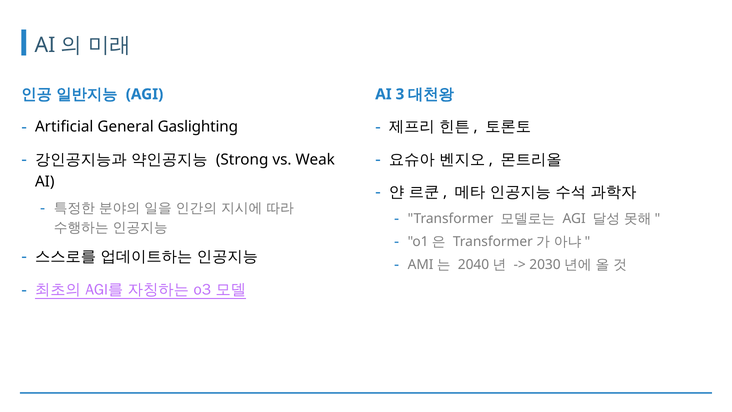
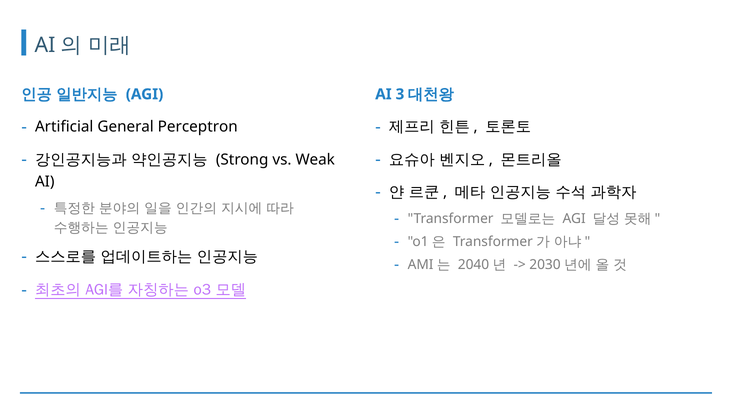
Gaslighting: Gaslighting -> Perceptron (198, 127)
